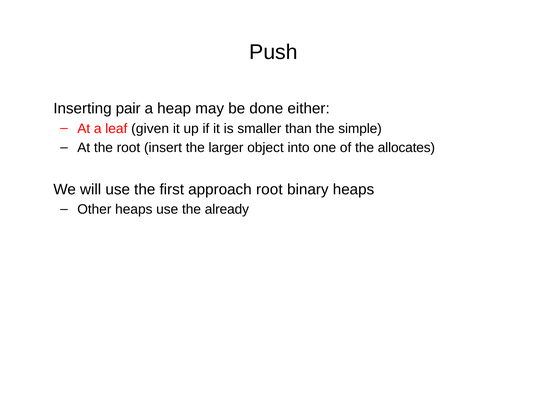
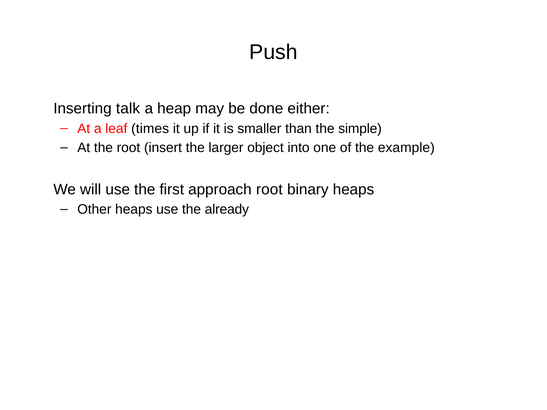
pair: pair -> talk (128, 109)
given: given -> times (150, 129)
allocates: allocates -> example (406, 148)
